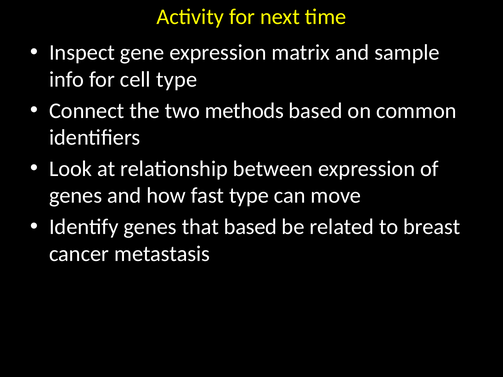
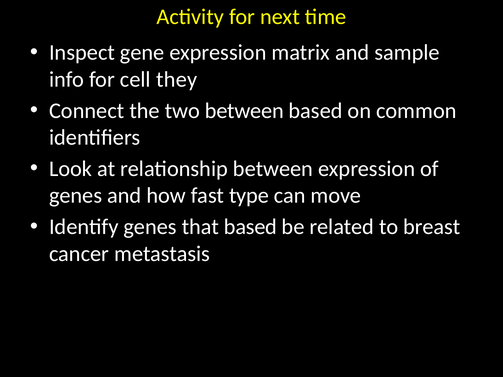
cell type: type -> they (177, 79)
two methods: methods -> between (244, 111)
